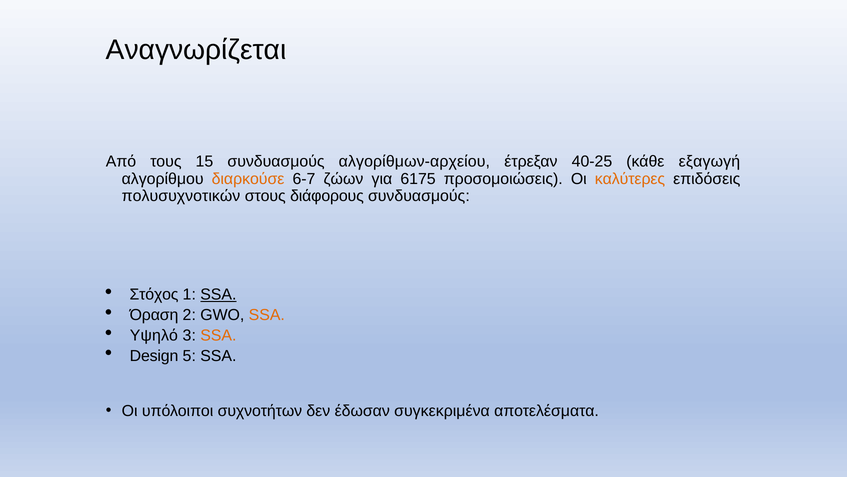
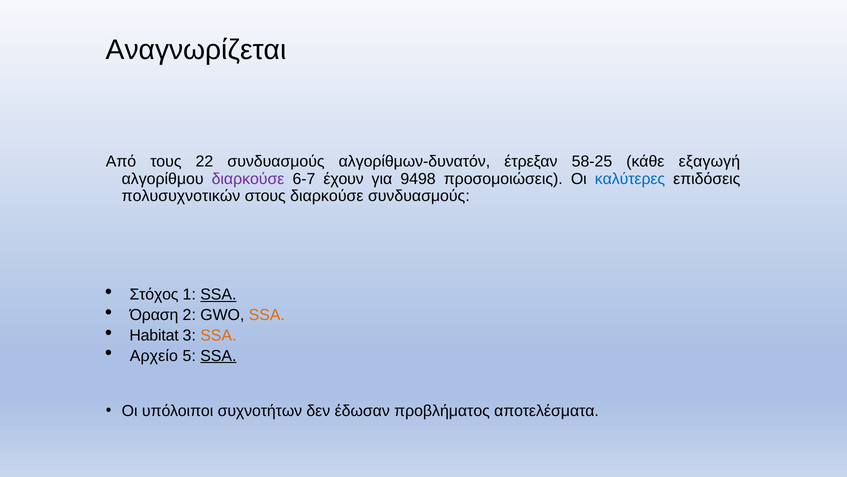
15: 15 -> 22 (204, 161)
αλγορίθμων-αρχείου: αλγορίθμων-αρχείου -> αλγορίθμων-δυνατόν (414, 161)
40-25: 40-25 -> 58-25 (592, 161)
διαρκούσε colour: orange -> purple (248, 179)
ζώων: ζώων -> έχουν (344, 179)
6175: 6175 -> 9498 (418, 179)
καλύτερες colour: orange -> blue (630, 179)
στους διάφορους: διάφορους -> διαρκούσε (327, 196)
Υψηλό: Υψηλό -> Habitat (154, 335)
Design: Design -> Αρχείο (154, 355)
SSA underline: none -> present (218, 355)
συγκεκριμένα: συγκεκριμένα -> προβλήματος (442, 410)
